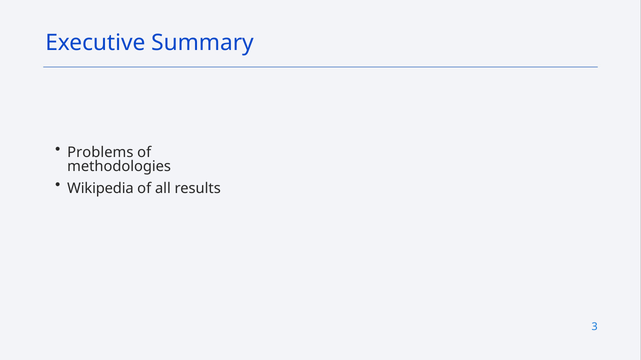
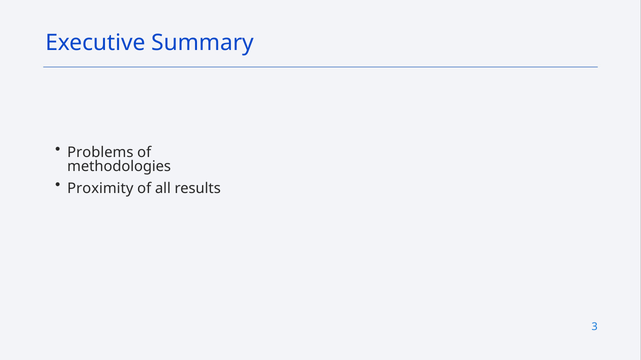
Wikipedia: Wikipedia -> Proximity (100, 188)
